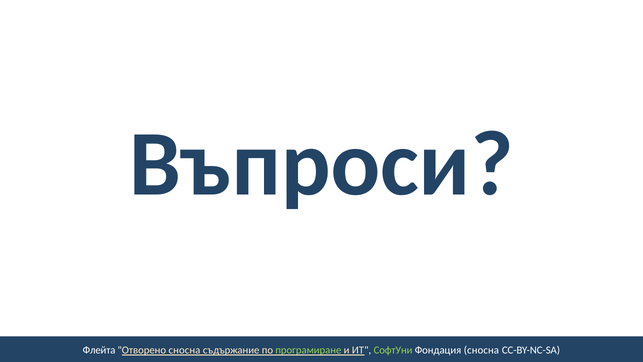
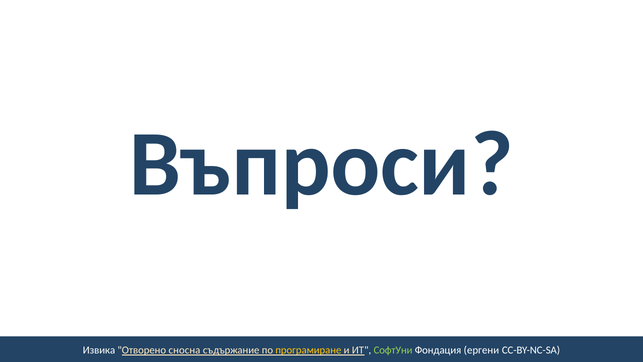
Флейта: Флейта -> Извика (99, 350)
програмиране colour: light green -> yellow (308, 350)
Фондация сносна: сносна -> ергени (481, 350)
